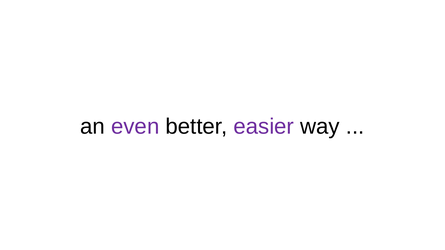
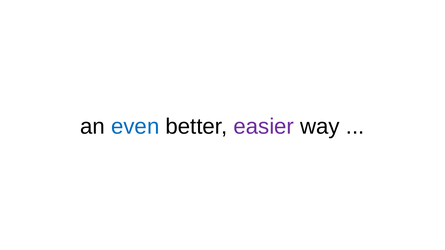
even colour: purple -> blue (135, 127)
